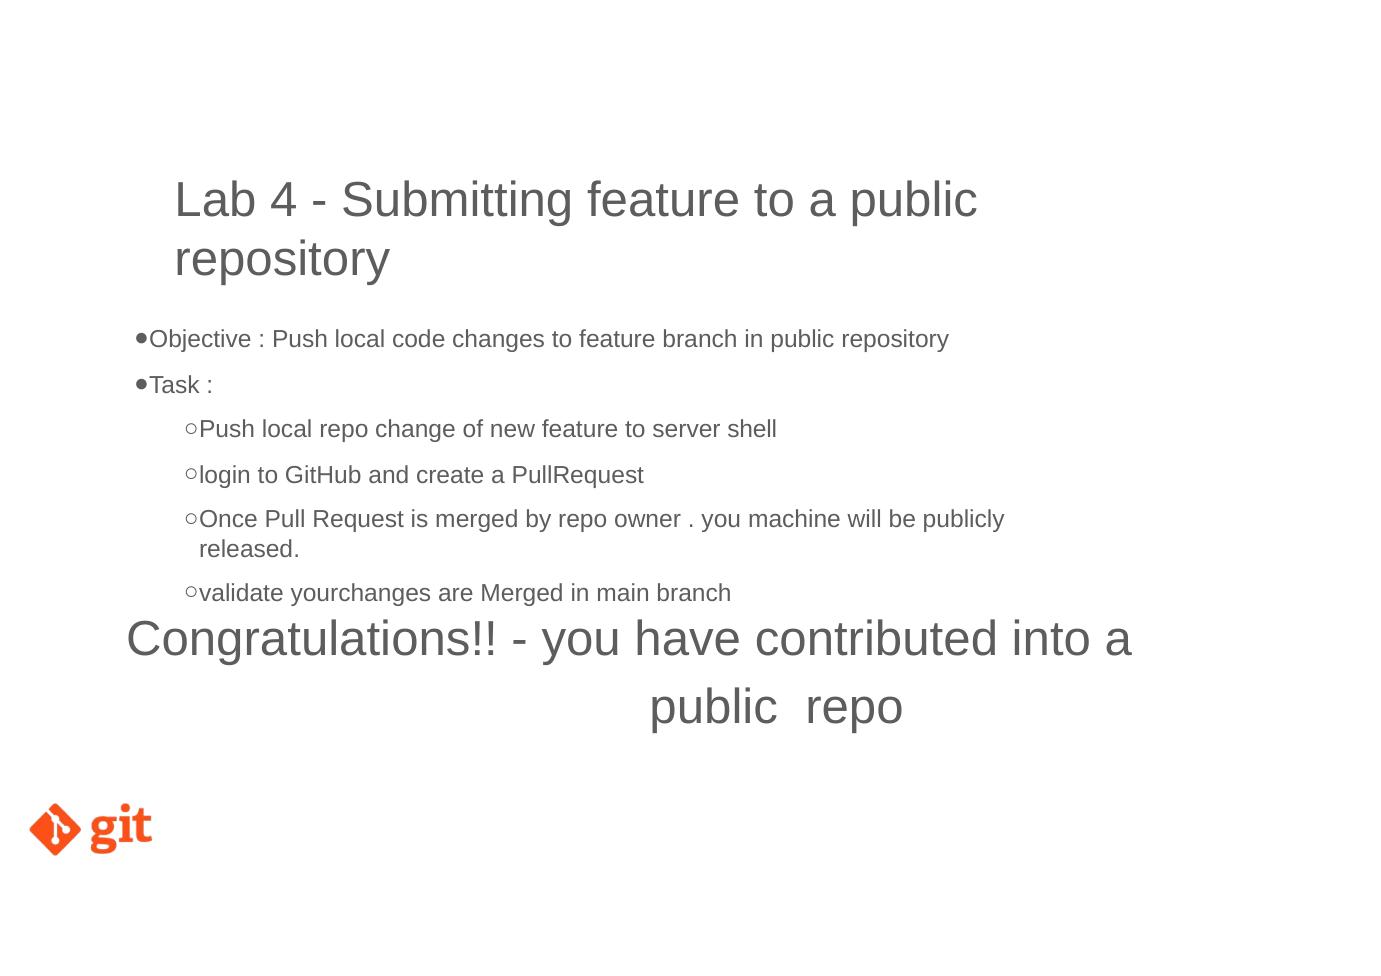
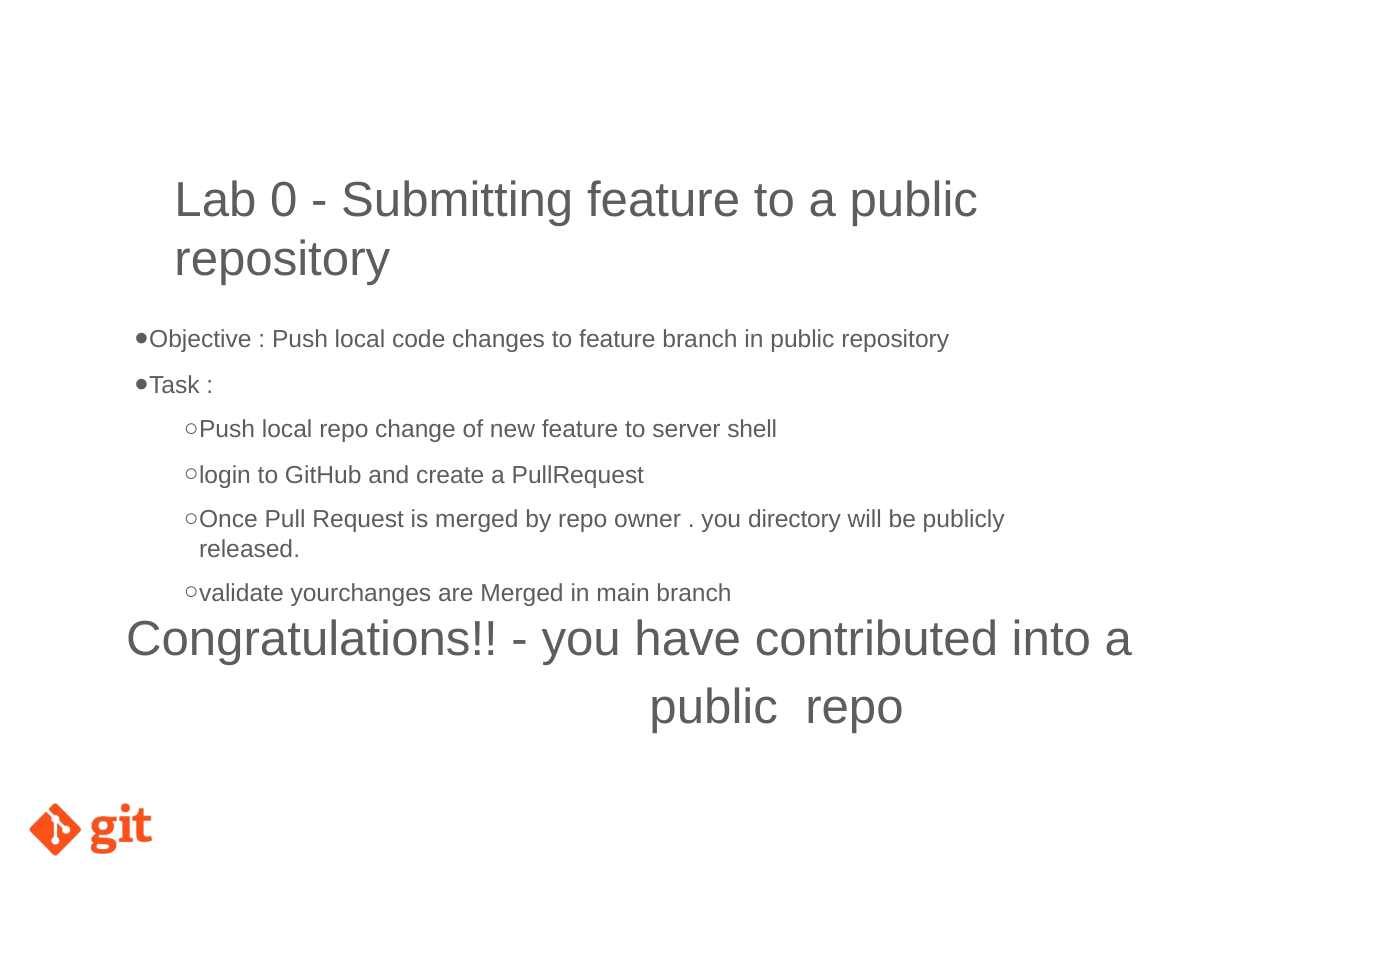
4: 4 -> 0 (284, 201)
machine: machine -> directory (795, 520)
